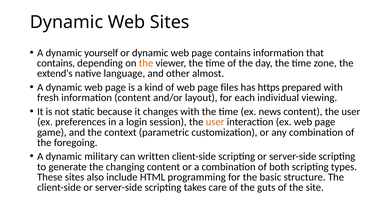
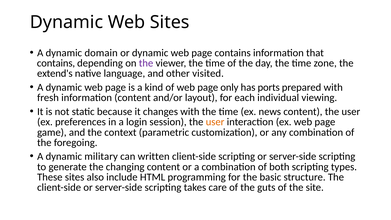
yourself: yourself -> domain (101, 53)
the colour: orange -> purple (146, 63)
almost: almost -> visited (208, 73)
files: files -> only (229, 87)
https: https -> ports (269, 87)
